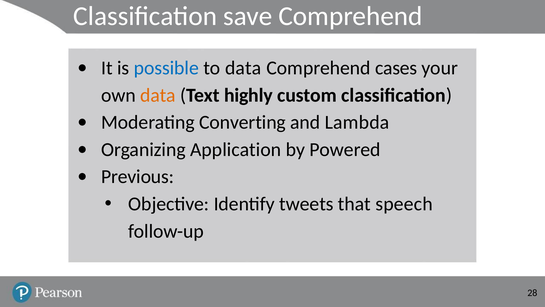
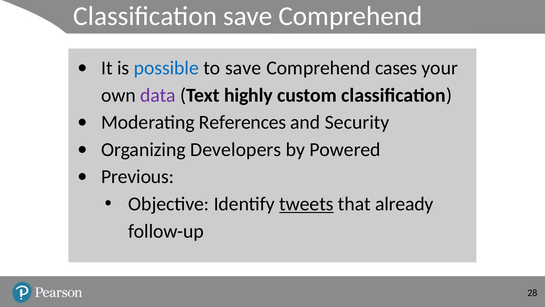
to data: data -> save (243, 68)
data colour: orange -> purple (158, 95)
Converting: Converting -> References (243, 122)
Lambda: Lambda -> Security (357, 122)
Application: Application -> Developers (236, 149)
tweets underline: none -> present (306, 204)
speech: speech -> already (404, 204)
